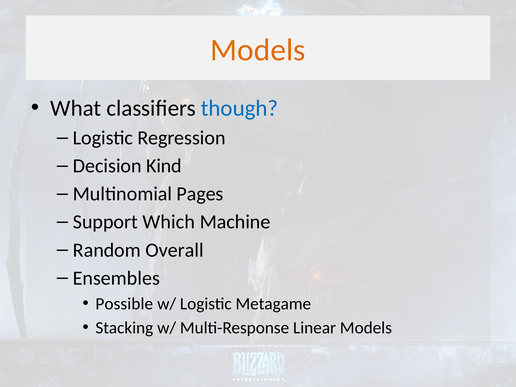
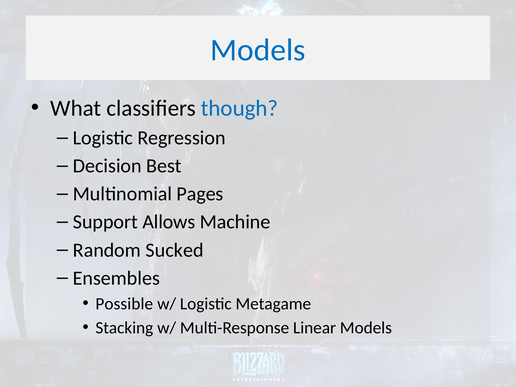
Models colour: orange -> blue (258, 50)
Kind: Kind -> Best (164, 166)
Which: Which -> Allows (169, 222)
Overall: Overall -> Sucked (175, 250)
